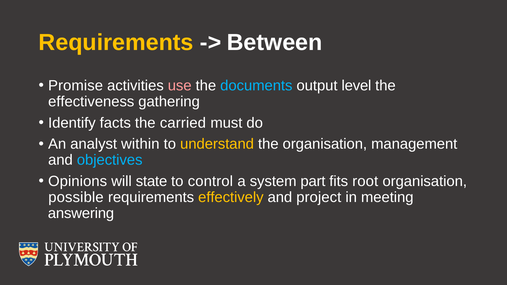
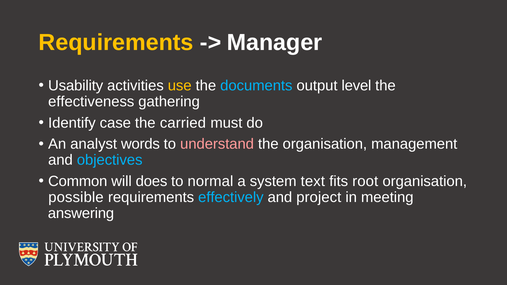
Between: Between -> Manager (275, 43)
Promise: Promise -> Usability (76, 86)
use colour: pink -> yellow (180, 86)
facts: facts -> case (115, 123)
within: within -> words (140, 144)
understand colour: yellow -> pink (217, 144)
Opinions: Opinions -> Common (78, 181)
state: state -> does (152, 181)
control: control -> normal (210, 181)
part: part -> text (313, 181)
effectively colour: yellow -> light blue (231, 197)
